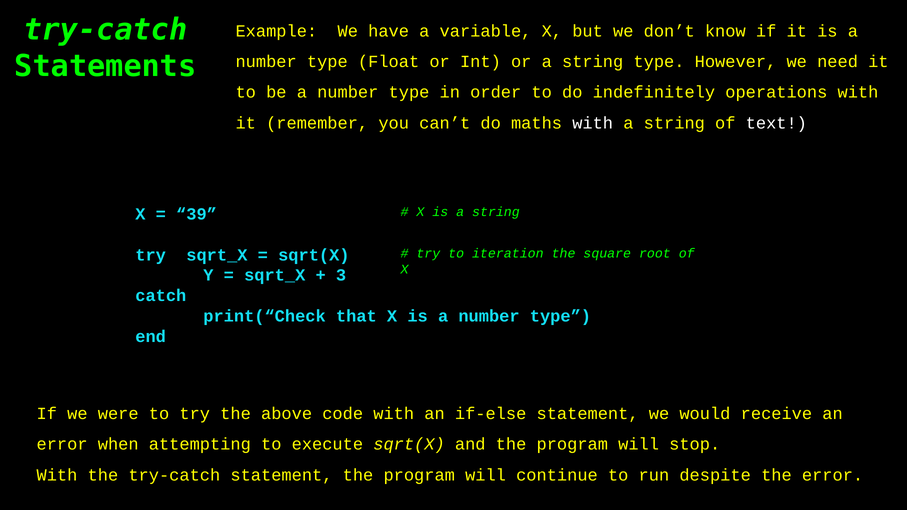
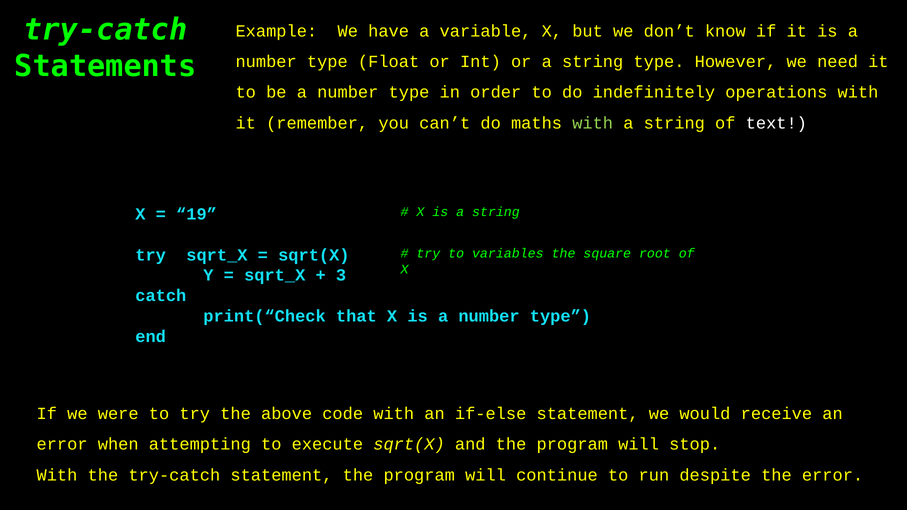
with colour: white -> light green (593, 123)
39: 39 -> 19 (197, 214)
iteration: iteration -> variables (508, 253)
